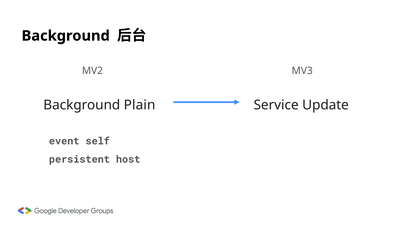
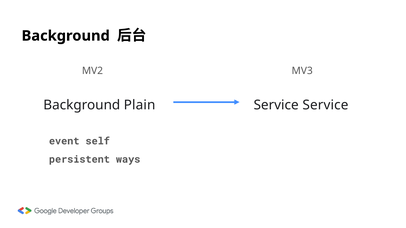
Service Update: Update -> Service (325, 105)
host: host -> ways (128, 160)
